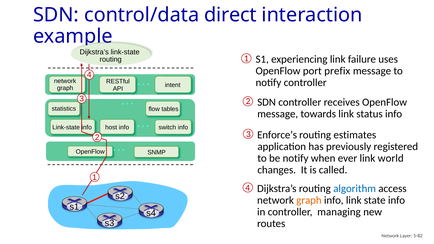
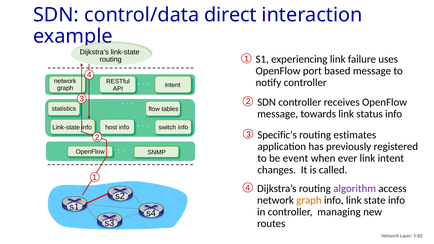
prefix: prefix -> based (337, 71)
Enforce’s: Enforce’s -> Specific’s (277, 135)
be notify: notify -> event (295, 158)
link world: world -> intent (391, 158)
algorithm colour: blue -> purple (355, 189)
